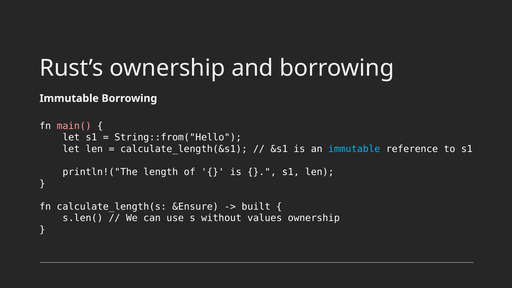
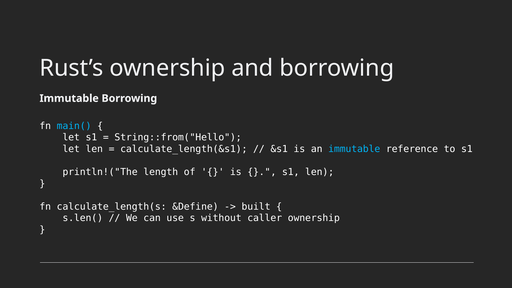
main( colour: pink -> light blue (74, 126)
&Ensure: &Ensure -> &Define (195, 207)
values: values -> caller (265, 218)
